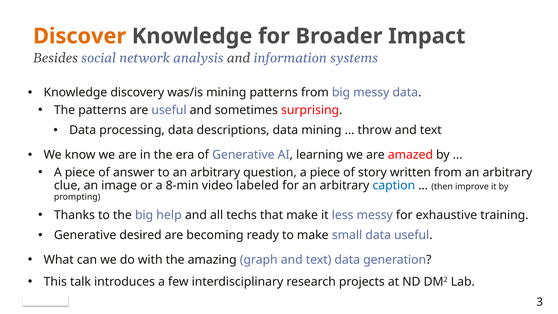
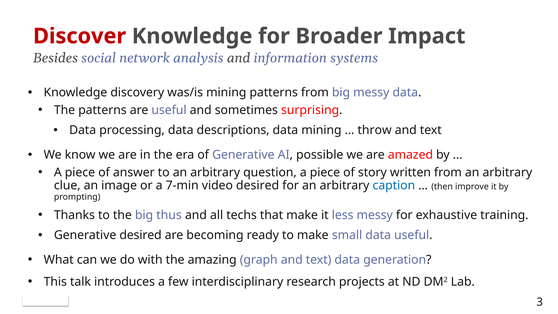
Discover colour: orange -> red (80, 36)
learning: learning -> possible (320, 155)
8-min: 8-min -> 7-min (182, 185)
video labeled: labeled -> desired (258, 185)
help: help -> thus (169, 215)
